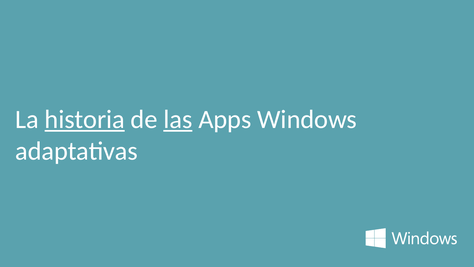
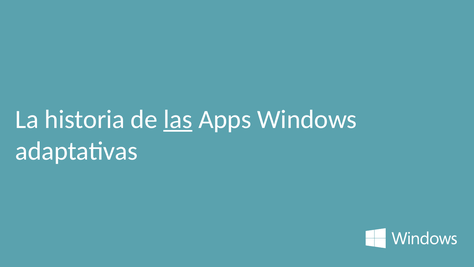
historia underline: present -> none (85, 119)
